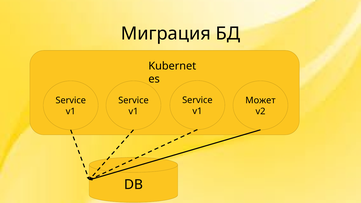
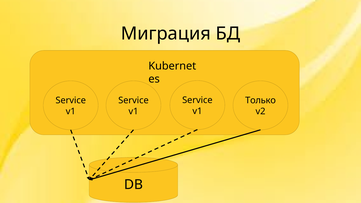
Может: Может -> Только (261, 101)
